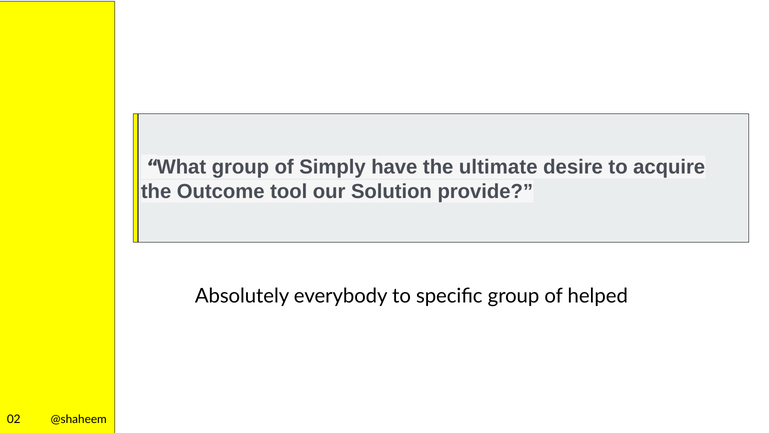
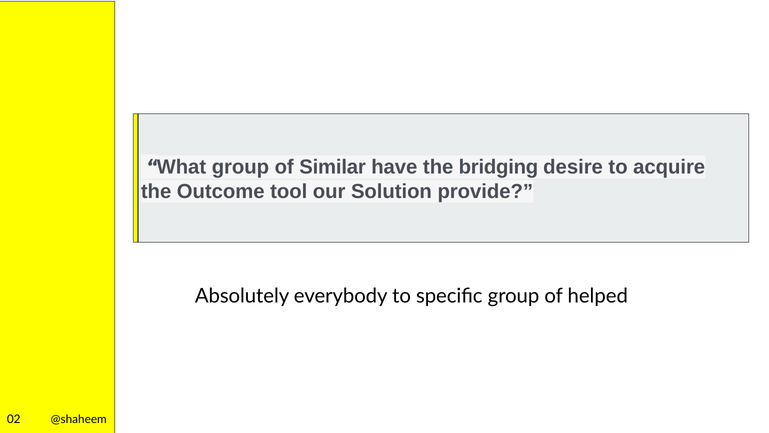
Simply: Simply -> Similar (333, 167)
ultimate: ultimate -> bridging (498, 167)
